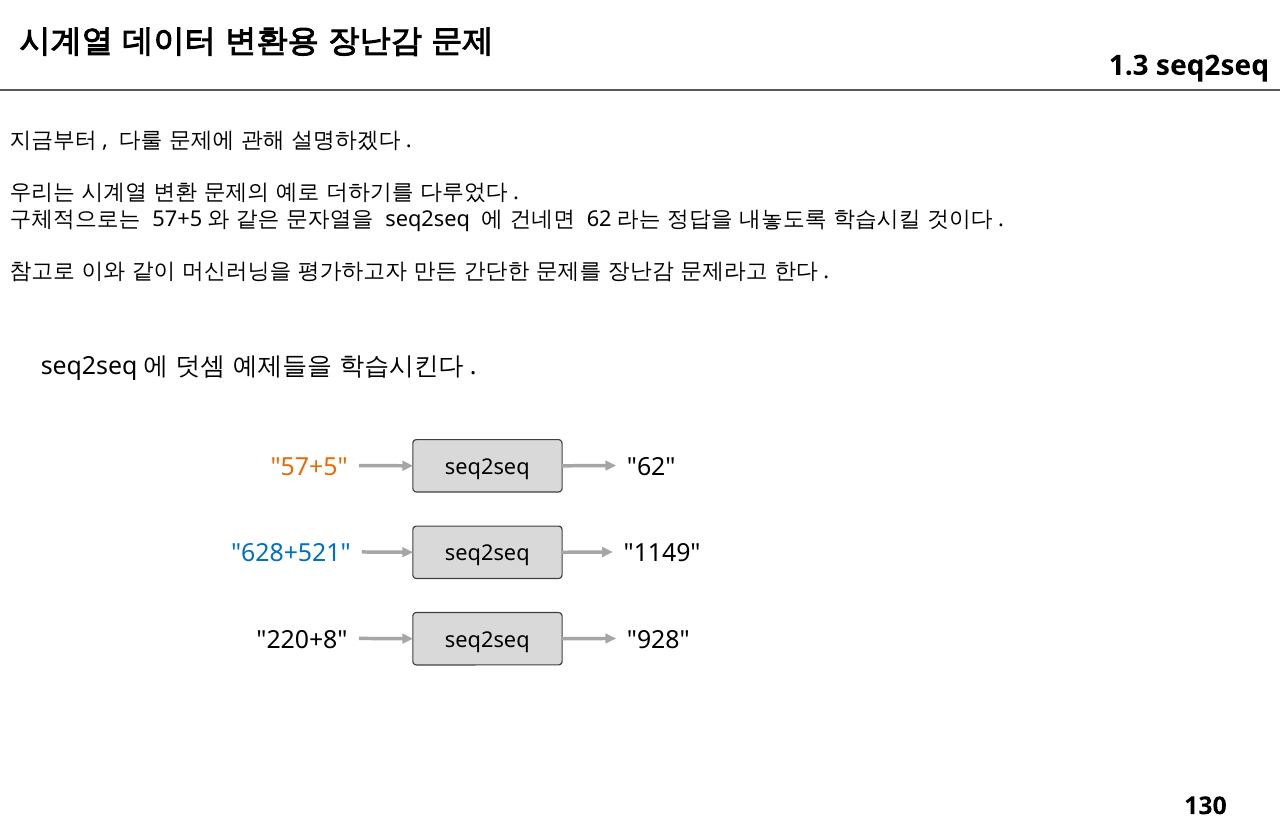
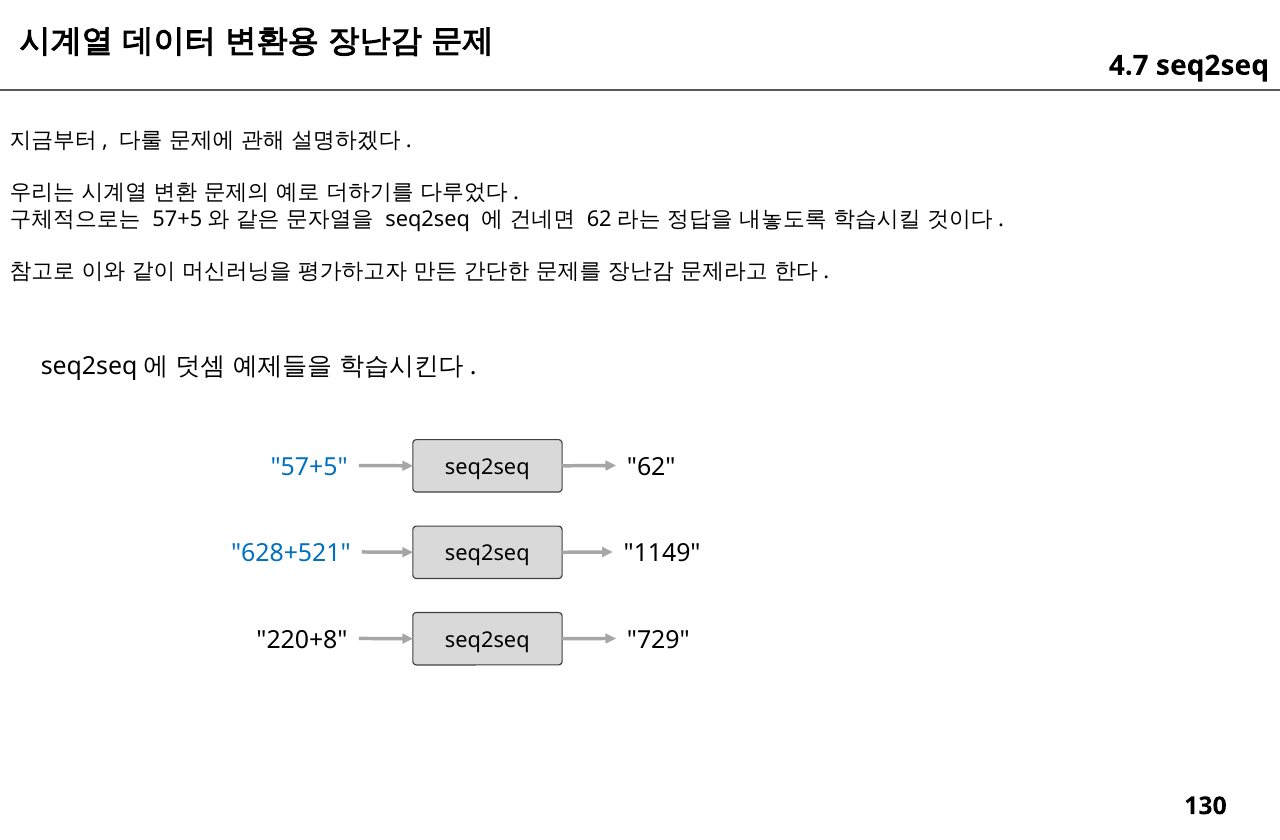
1.3: 1.3 -> 4.7 (1129, 66)
57+5 colour: orange -> blue (309, 468)
928: 928 -> 729 (658, 641)
